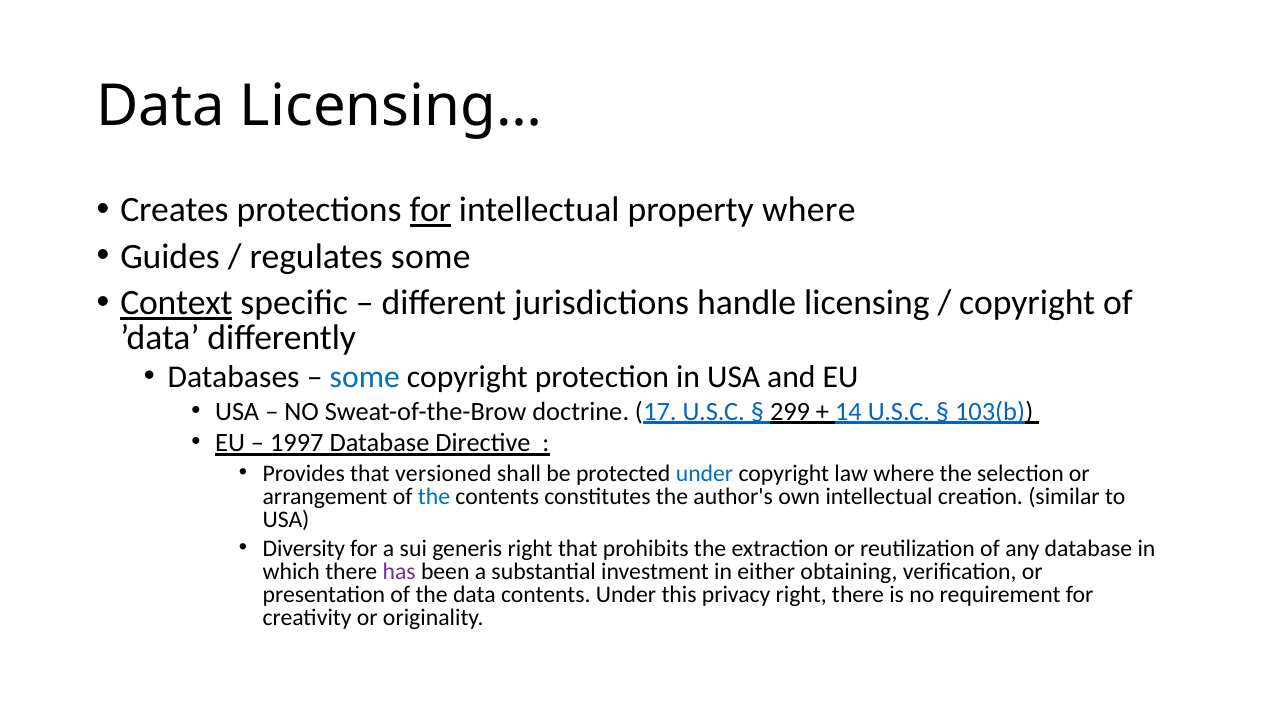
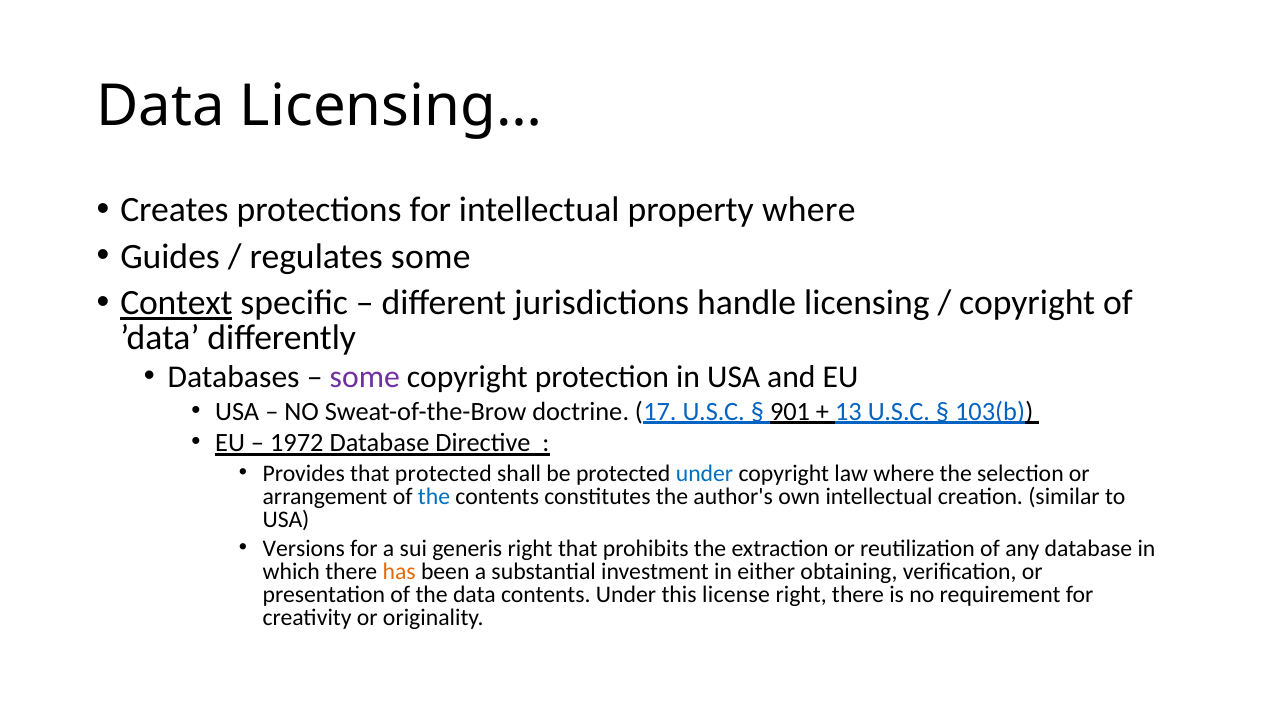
for underline: present -> none (430, 210)
some colour: blue -> purple (365, 377)
299: 299 -> 901 (790, 411)
14: 14 -> 13 (848, 411)
1997: 1997 -> 1972 (297, 443)
that versioned: versioned -> protected (443, 473)
Diversity: Diversity -> Versions (304, 549)
has colour: purple -> orange (399, 572)
privacy: privacy -> license (736, 595)
